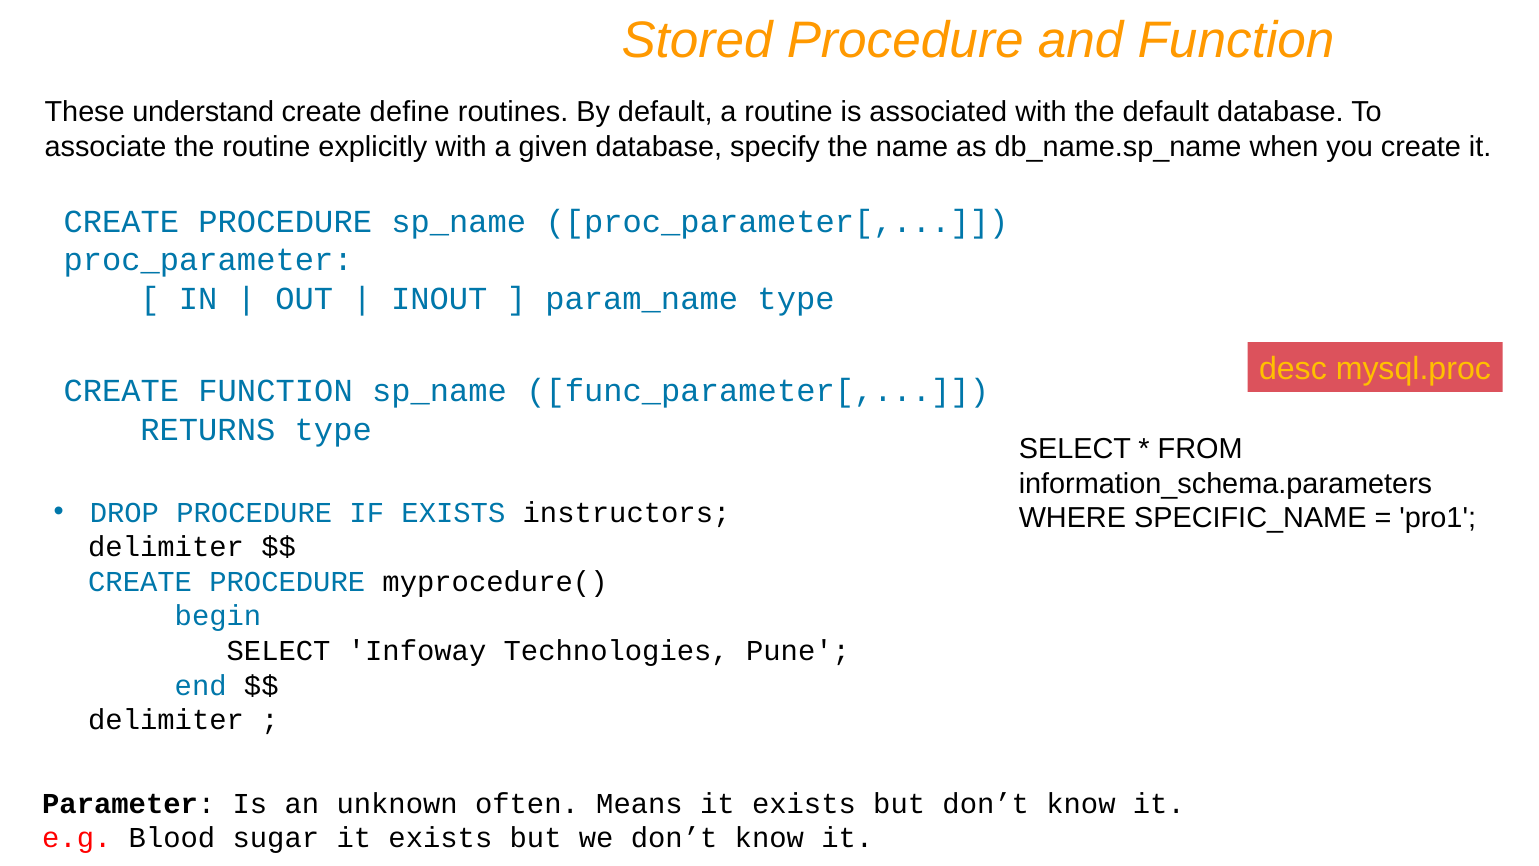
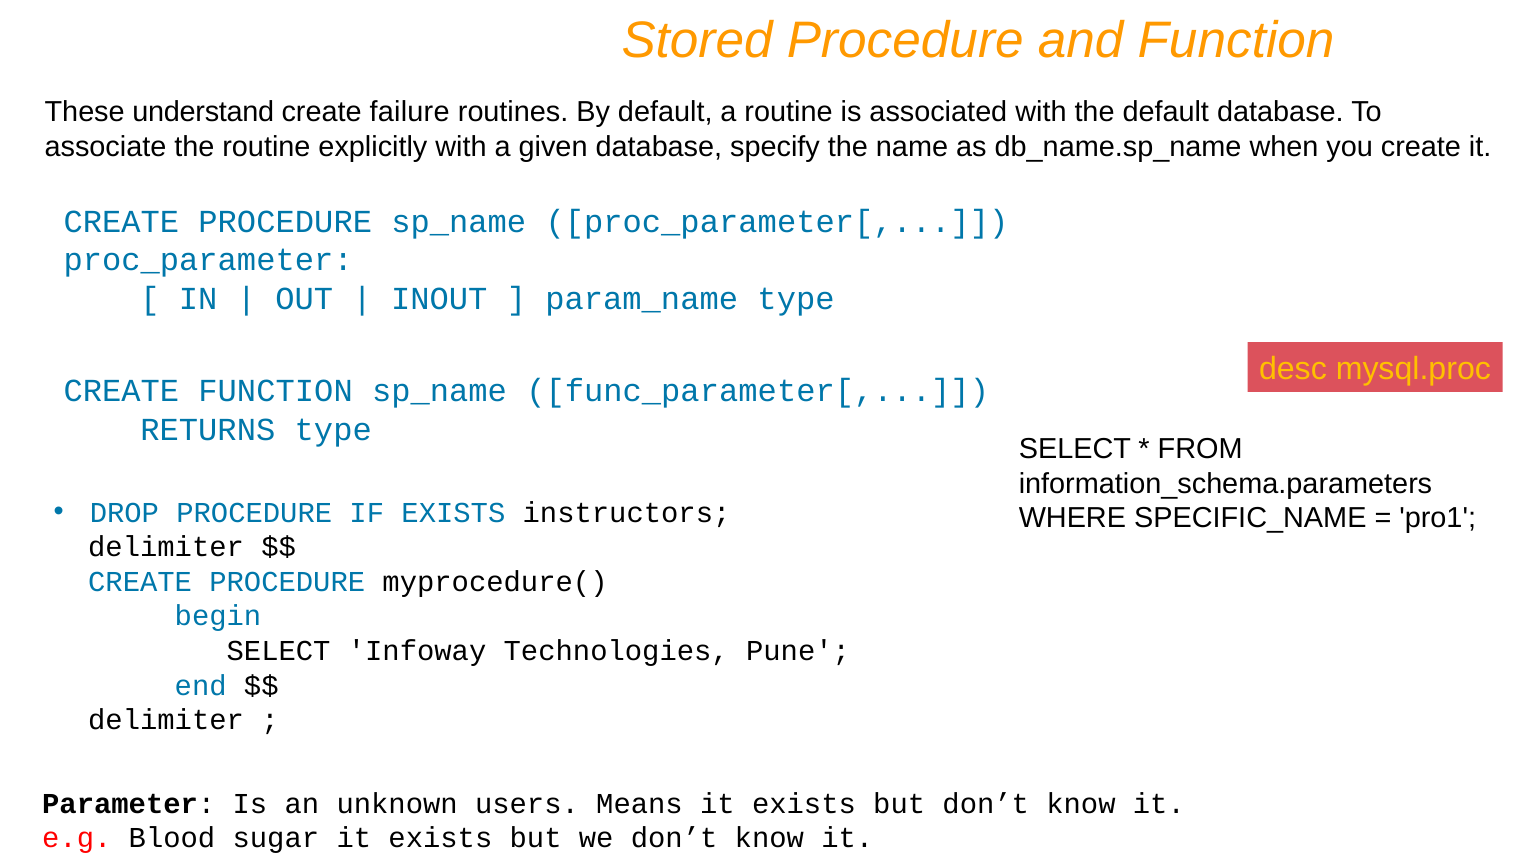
define: define -> failure (410, 112)
often: often -> users (527, 803)
